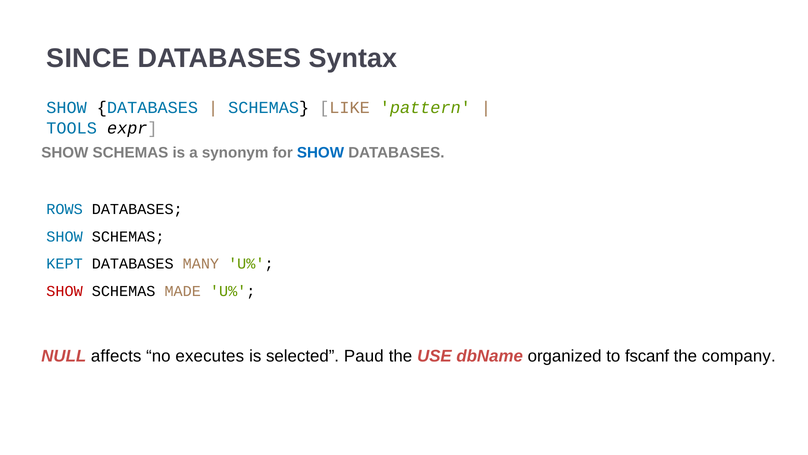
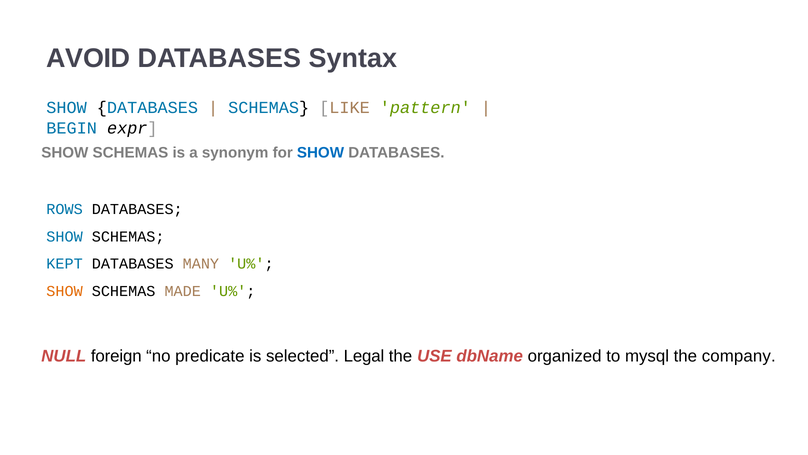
SINCE: SINCE -> AVOID (88, 58)
TOOLS: TOOLS -> BEGIN (72, 128)
SHOW colour: red -> orange (65, 291)
affects: affects -> foreign (116, 356)
executes: executes -> predicate (210, 356)
Paud: Paud -> Legal (364, 356)
fscanf: fscanf -> mysql (647, 356)
